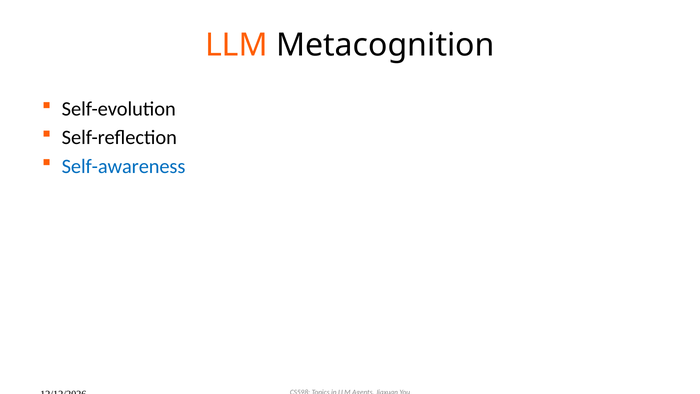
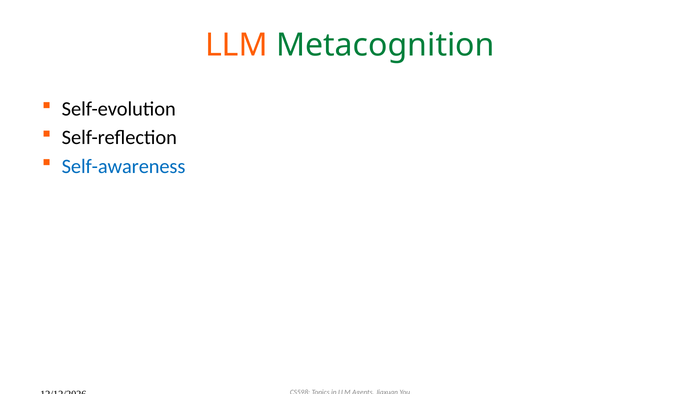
Metacognition colour: black -> green (385, 45)
